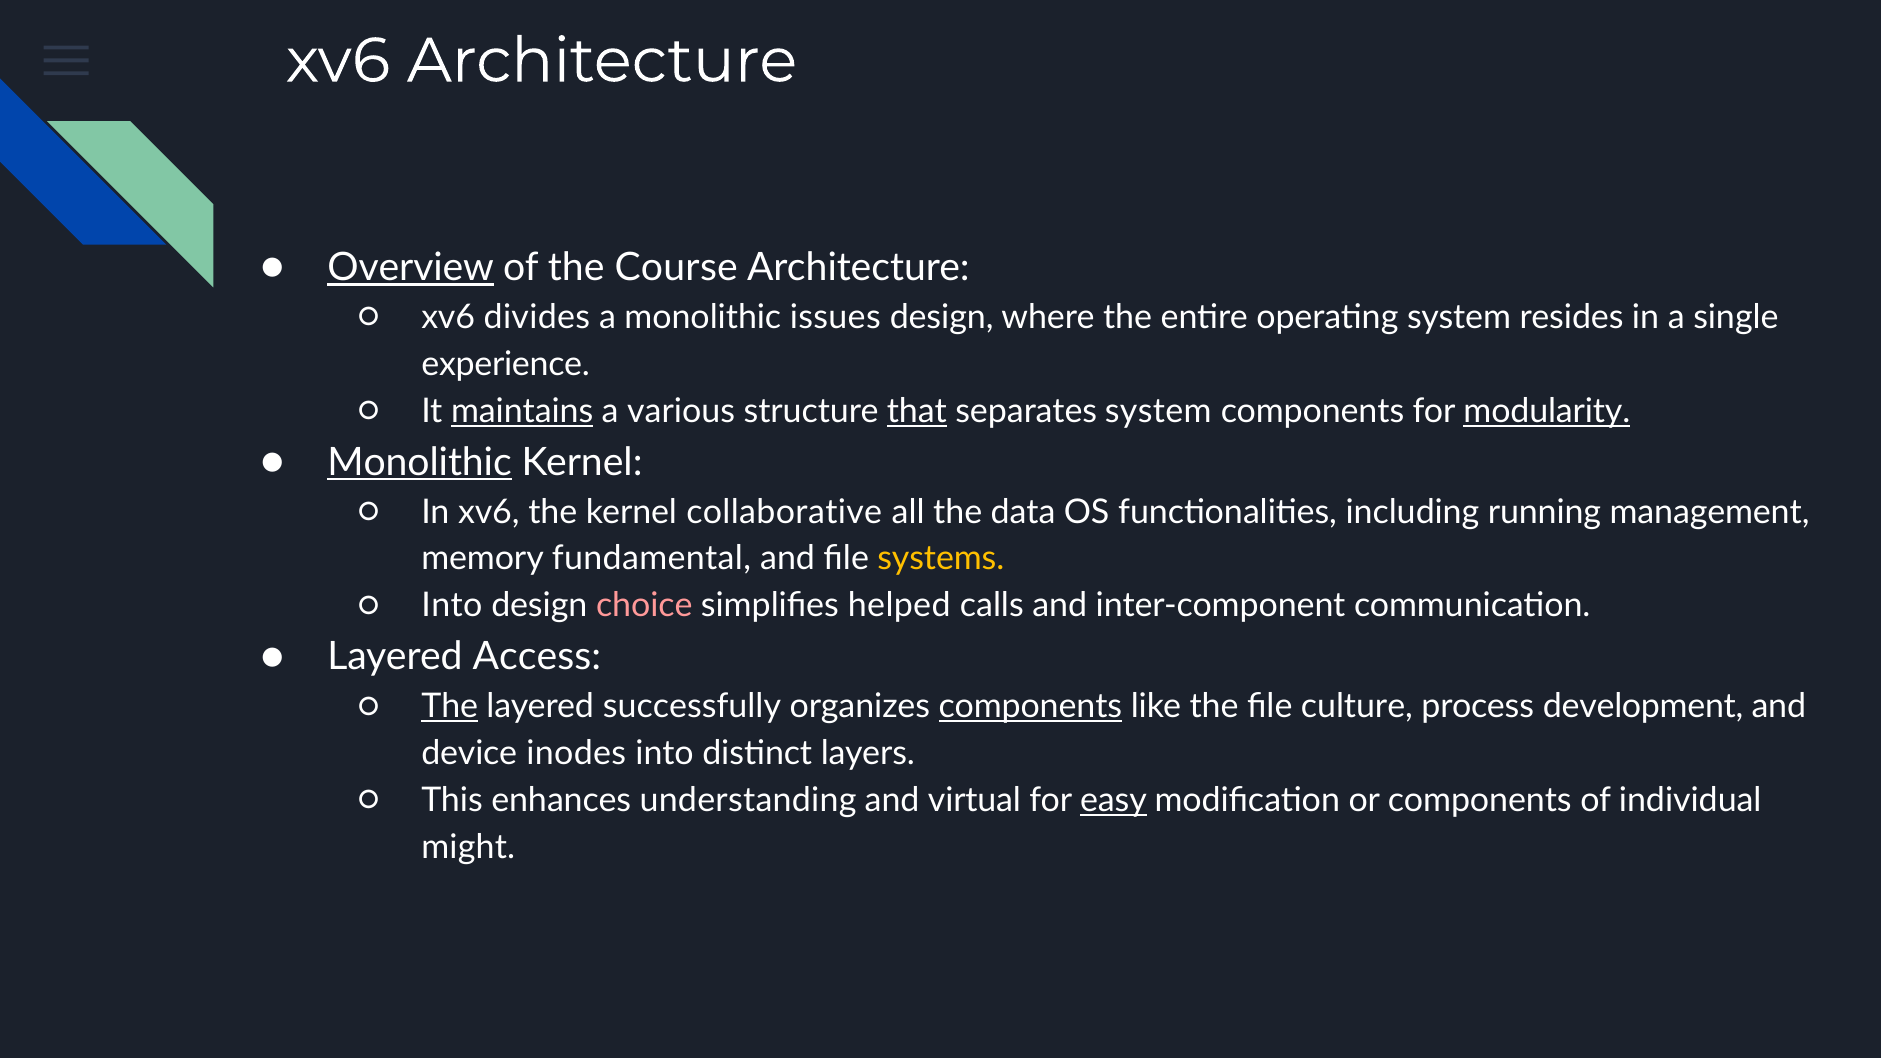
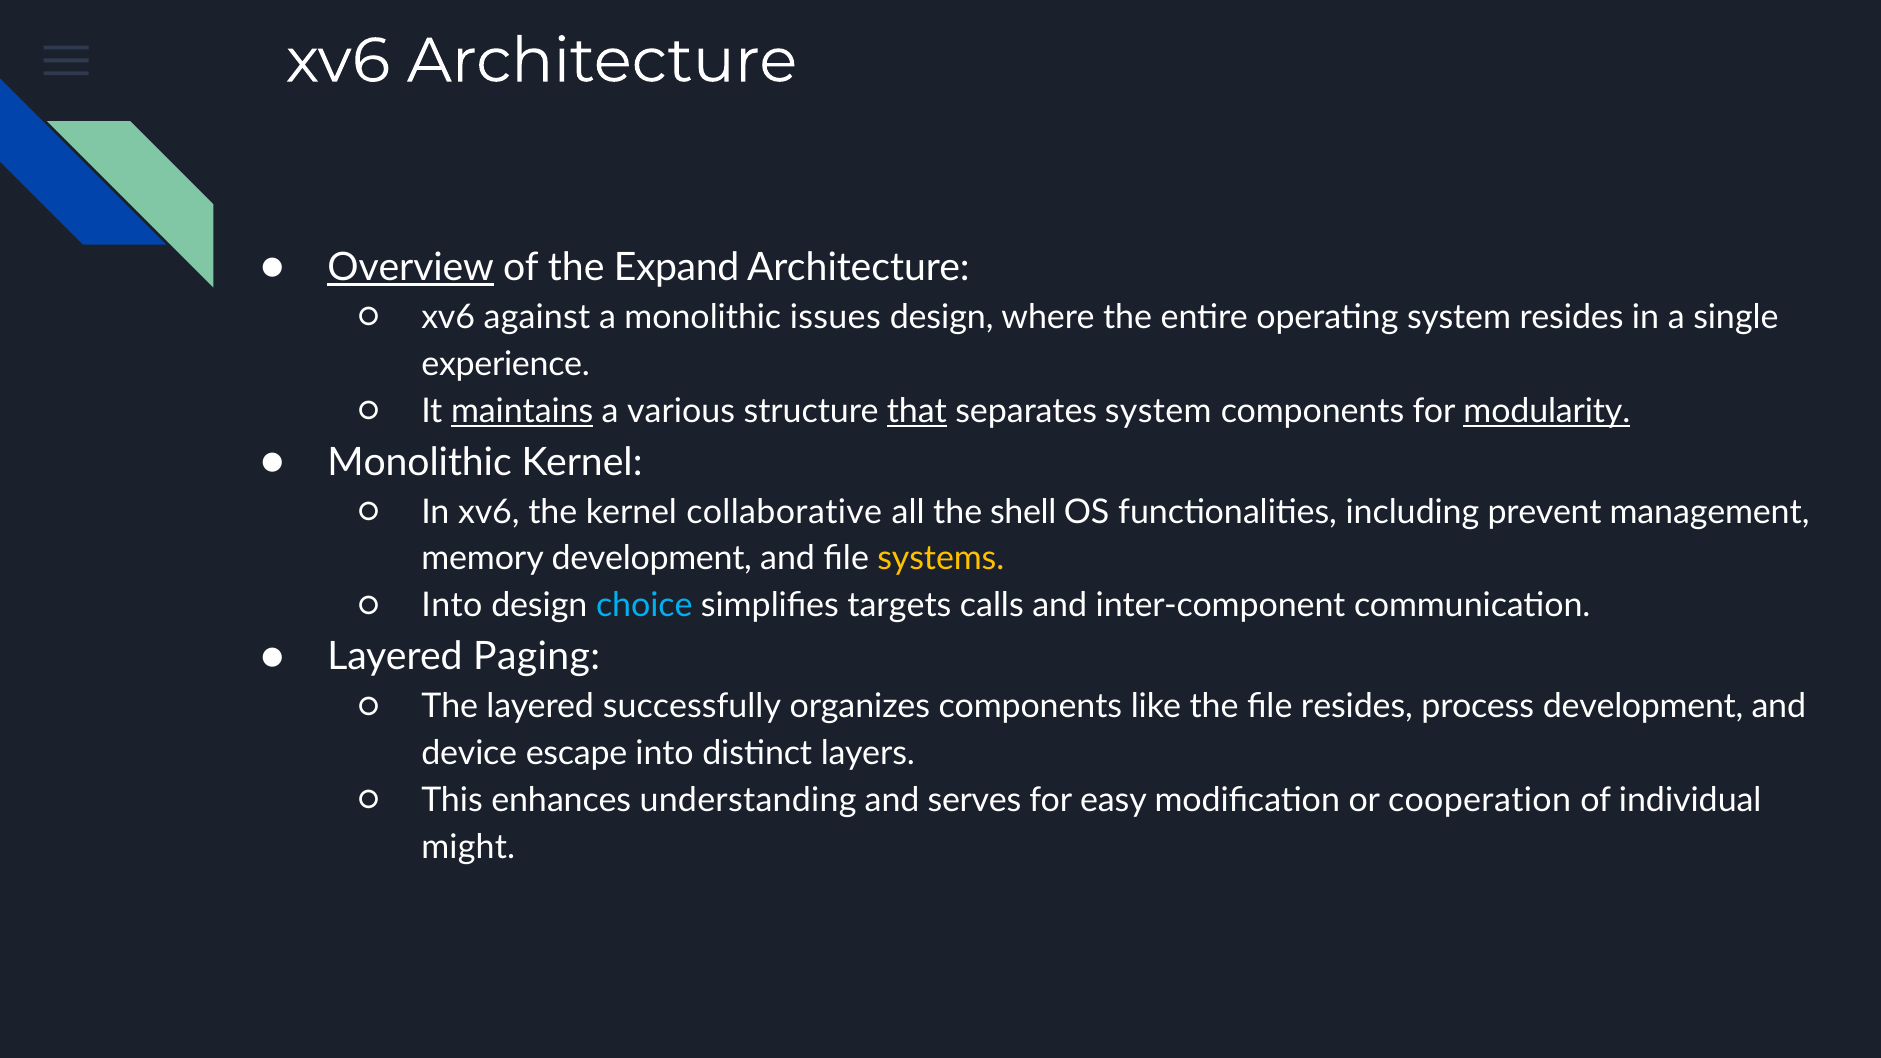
Course: Course -> Expand (677, 268)
divides: divides -> against (537, 317)
Monolithic underline: present -> none (420, 462)
data: data -> shell (1023, 512)
running: running -> prevent (1545, 512)
memory fundamental: fundamental -> development (652, 559)
choice colour: pink -> light blue (644, 606)
helped: helped -> targets (899, 606)
Access: Access -> Paging (537, 657)
The underline: present -> none (450, 707)
components underline: present -> none (1030, 707)
file culture: culture -> resides (1357, 707)
inodes: inodes -> escape (577, 753)
virtual: virtual -> serves (974, 800)
easy underline: present -> none (1114, 800)
or components: components -> cooperation (1480, 800)
